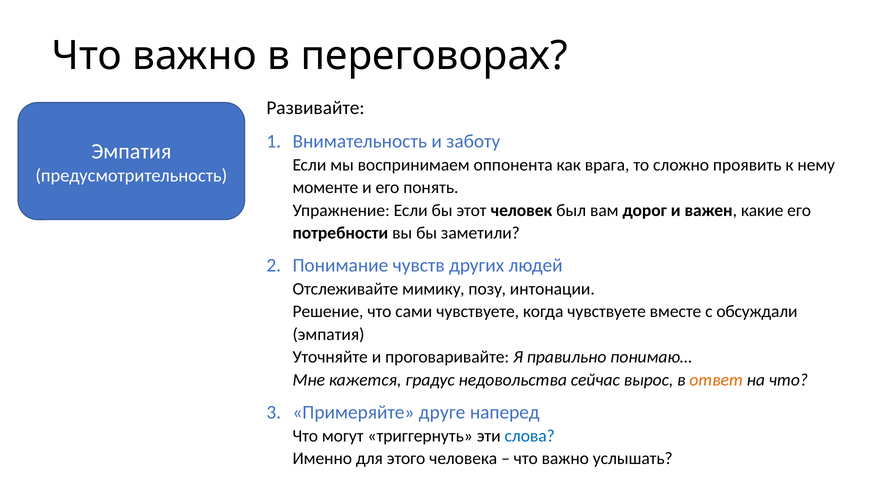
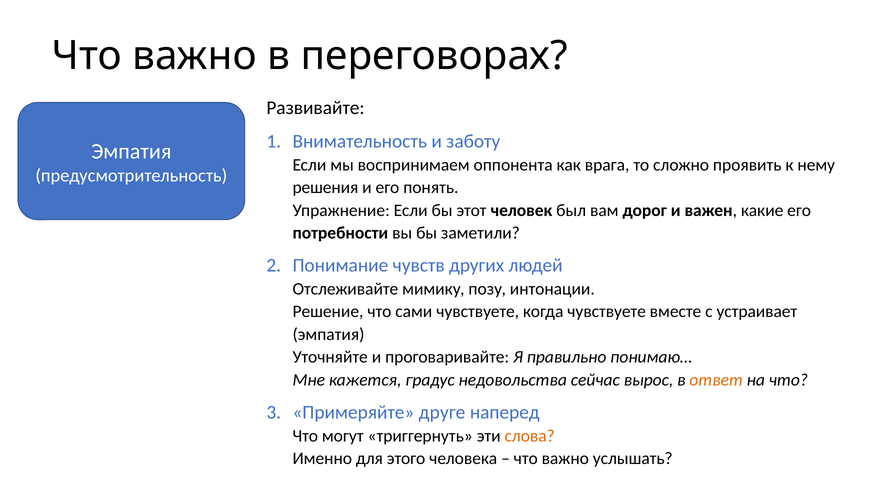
моменте: моменте -> решения (325, 187)
обсуждали: обсуждали -> устраивает (757, 312)
слова colour: blue -> orange (530, 436)
